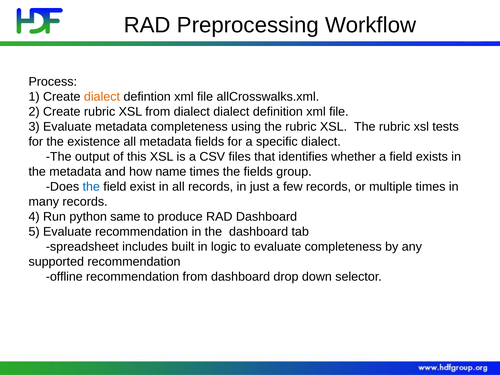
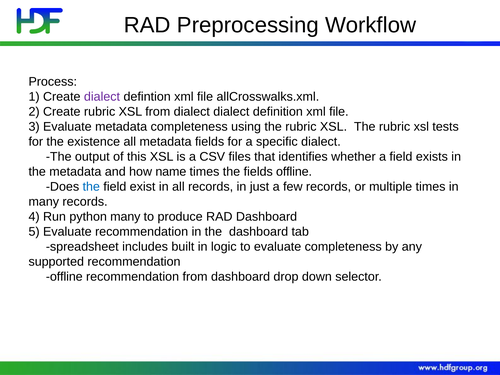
dialect colour: orange -> purple (102, 97)
fields group: group -> offline (294, 172)
python same: same -> many (125, 217)
